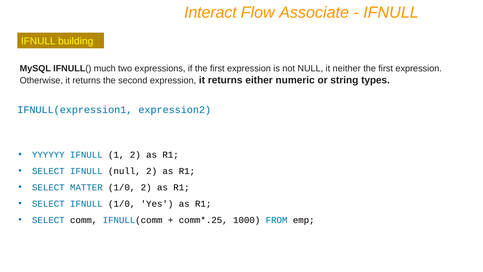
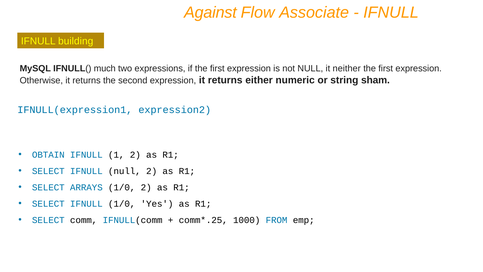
Interact: Interact -> Against (210, 13)
types: types -> sham (375, 80)
YYYYYY: YYYYYY -> OBTAIN (48, 155)
MATTER: MATTER -> ARRAYS (86, 187)
